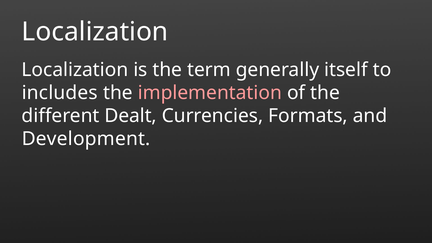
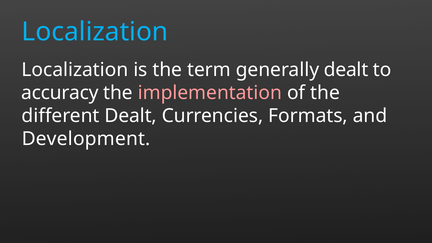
Localization colour: white -> light blue (95, 32)
generally itself: itself -> dealt (346, 70)
includes: includes -> accuracy (60, 93)
